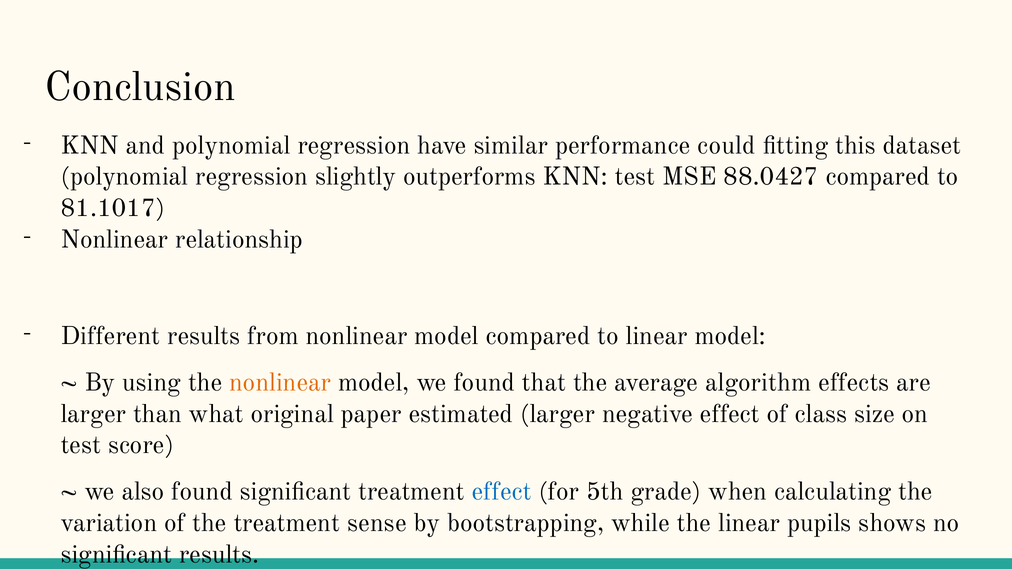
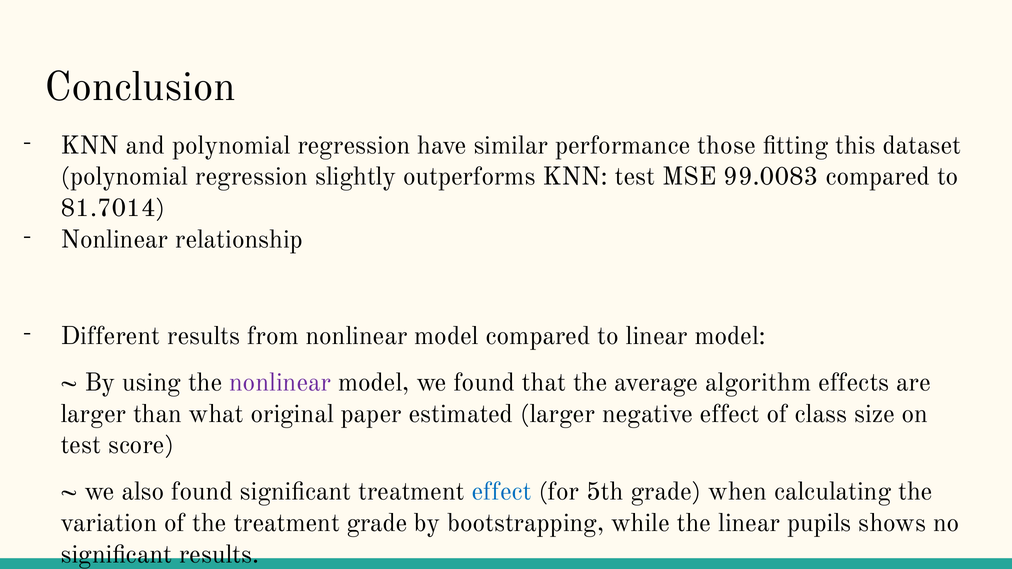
could: could -> those (727, 145)
88.0427: 88.0427 -> 99.0083 (771, 177)
81.1017: 81.1017 -> 81.7014 (113, 208)
nonlinear colour: orange -> purple (280, 383)
treatment sense: sense -> grade (377, 523)
